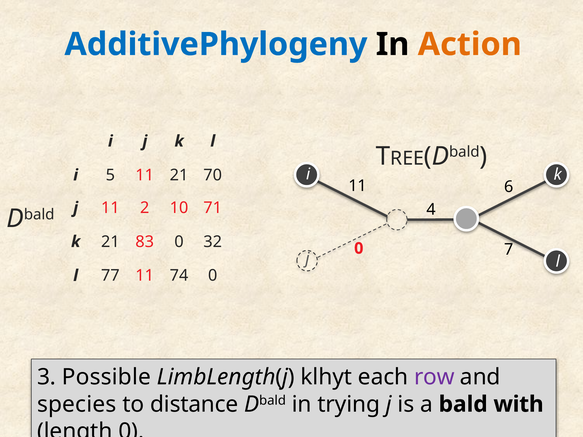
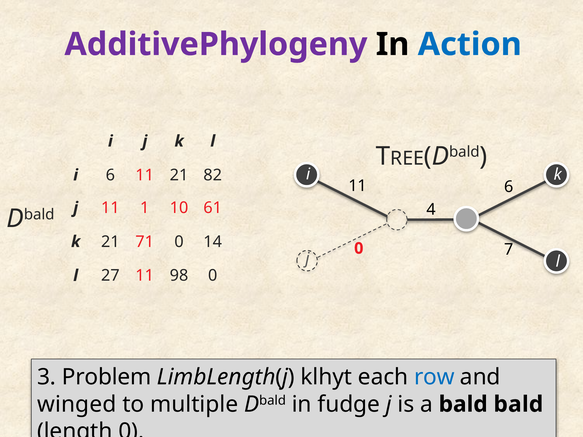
AdditivePhylogeny colour: blue -> purple (216, 44)
Action colour: orange -> blue (470, 44)
i 5: 5 -> 6 (110, 175)
70: 70 -> 82 (213, 175)
2: 2 -> 1 (145, 208)
71: 71 -> 61 (213, 208)
83: 83 -> 71 (145, 242)
32: 32 -> 14 (213, 242)
77: 77 -> 27 (110, 276)
74: 74 -> 98 (179, 276)
Possible: Possible -> Problem (107, 377)
row colour: purple -> blue (434, 377)
species: species -> winged (77, 404)
distance: distance -> multiple (194, 404)
trying: trying -> fudge (349, 404)
bald with: with -> bald (518, 404)
